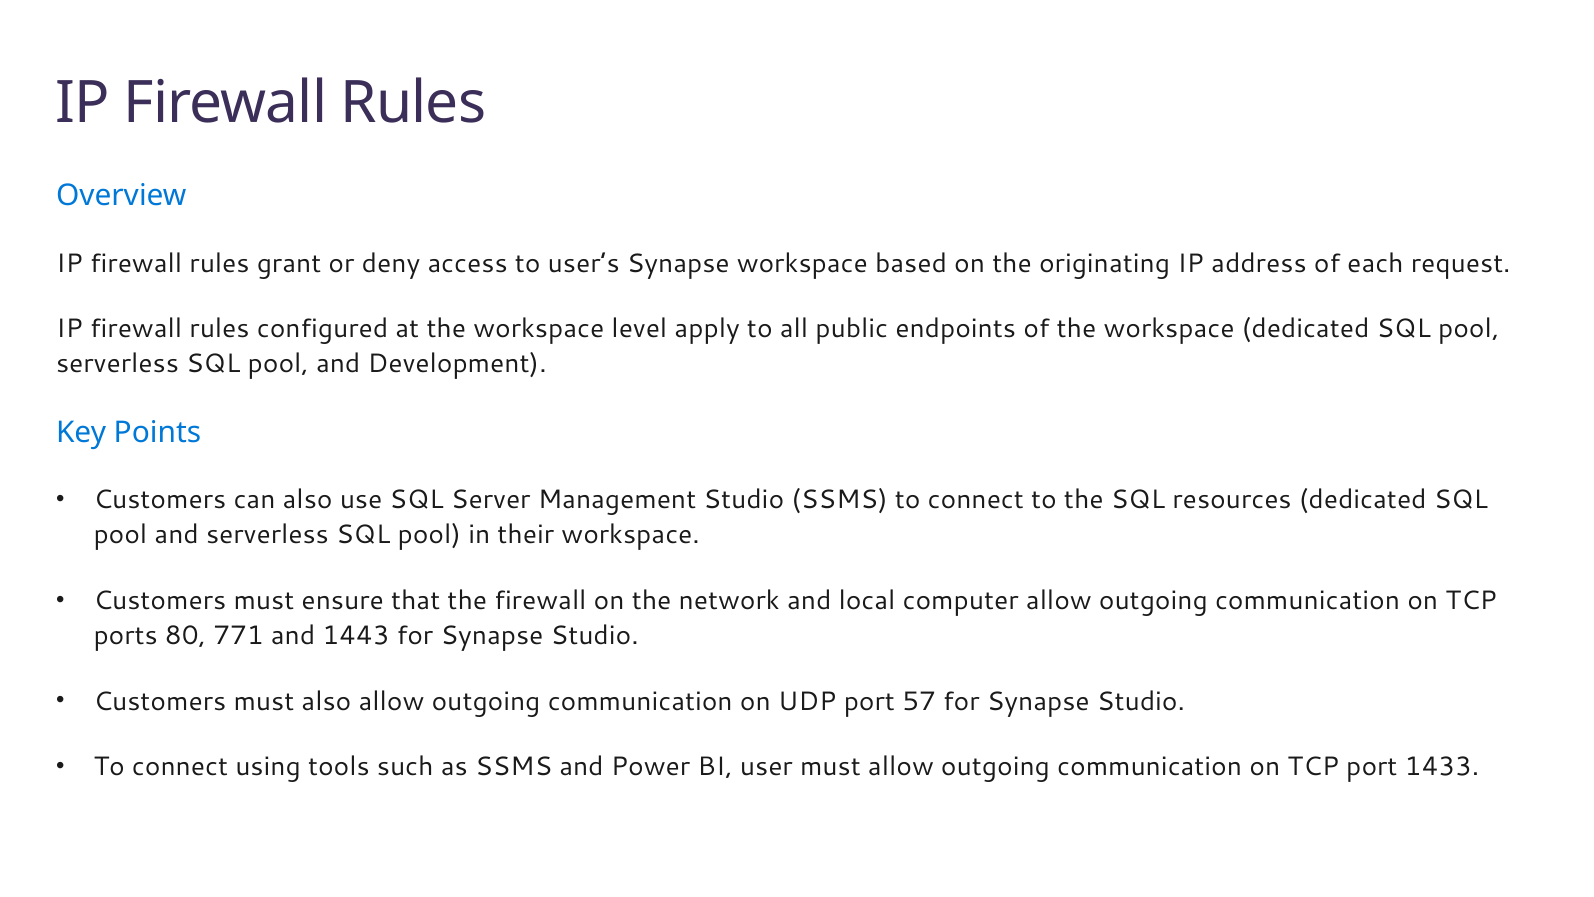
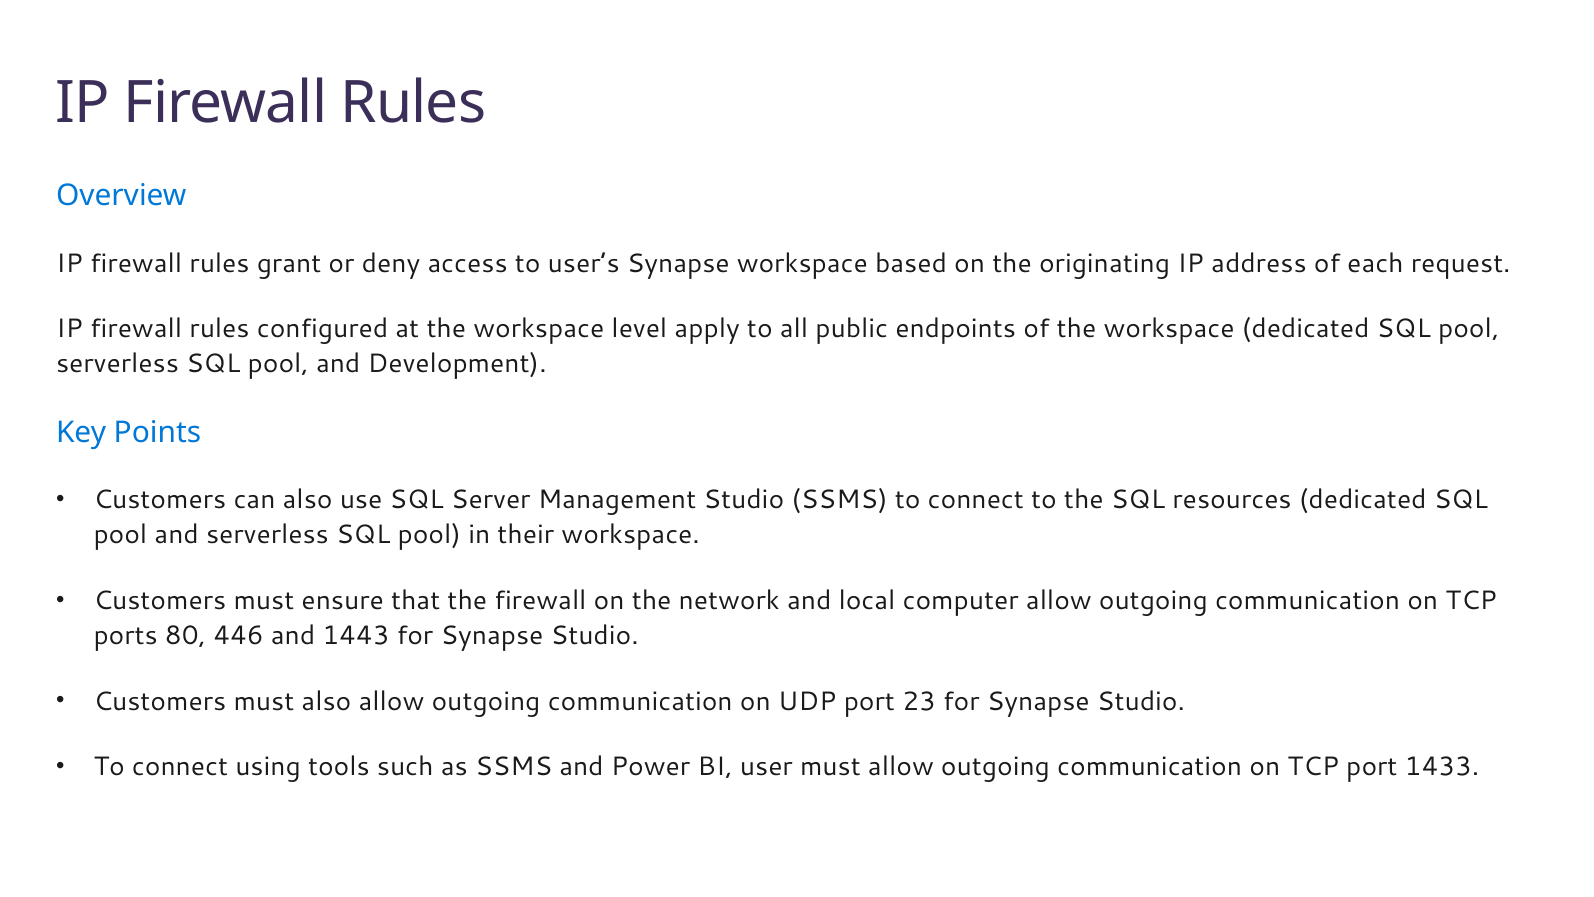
771: 771 -> 446 (238, 635)
57: 57 -> 23 (919, 701)
